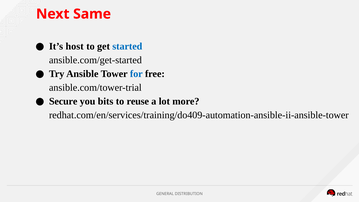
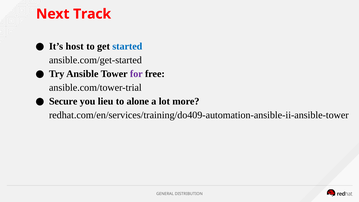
Same: Same -> Track (92, 14)
for colour: blue -> purple (136, 74)
bits: bits -> lieu (106, 101)
reuse: reuse -> alone (138, 101)
